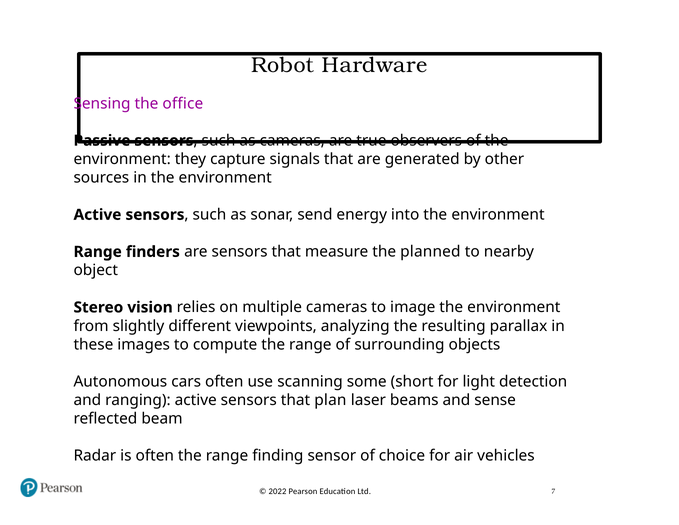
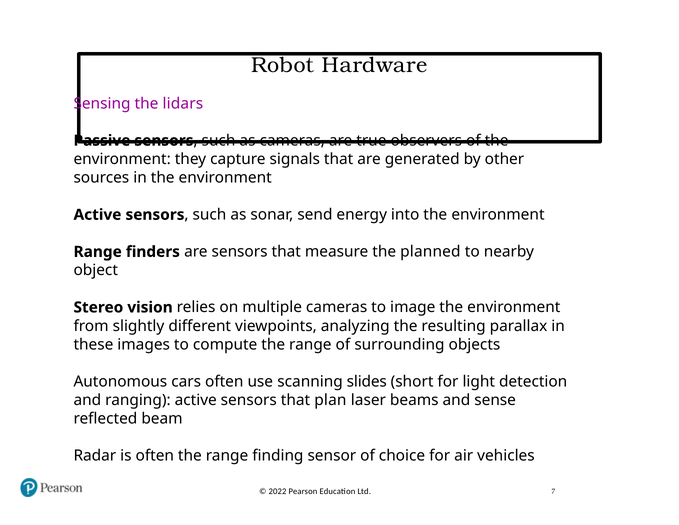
office: office -> lidars (183, 103)
some: some -> slides (367, 381)
